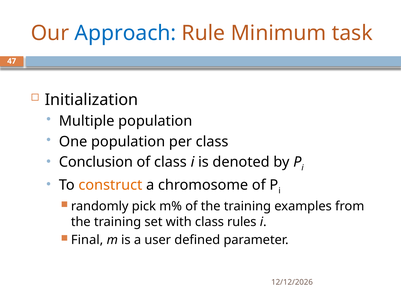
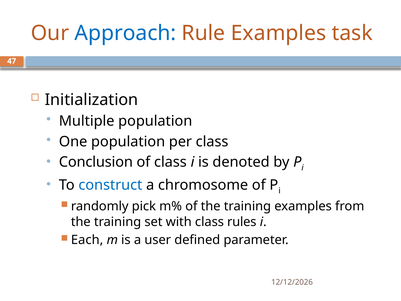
Rule Minimum: Minimum -> Examples (279, 33)
construct colour: orange -> blue (110, 185)
Final: Final -> Each (87, 240)
